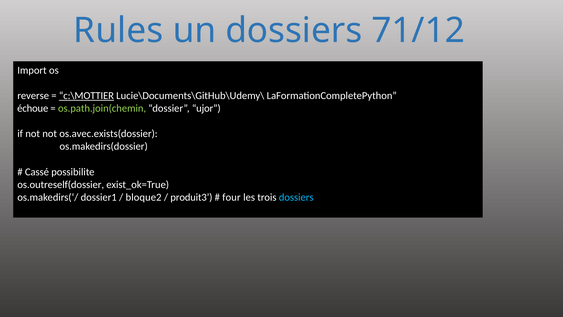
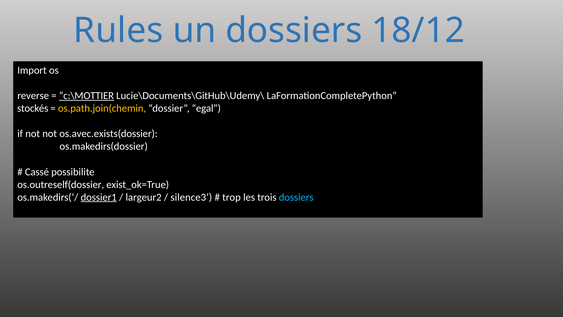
71/12: 71/12 -> 18/12 (418, 30)
échoue: échoue -> stockés (33, 108)
os.path.join(chemin colour: light green -> yellow (102, 108)
ujor: ujor -> egal (206, 108)
dossier1 underline: none -> present (99, 197)
bloque2: bloque2 -> largeur2 (144, 197)
produit3: produit3 -> silence3 (191, 197)
four: four -> trop (232, 197)
